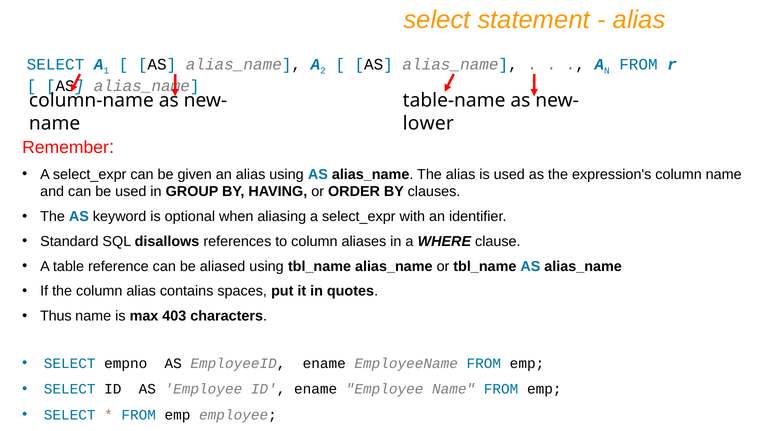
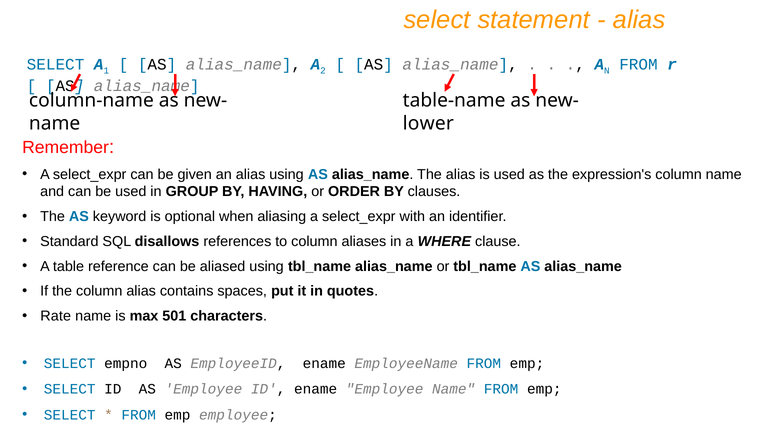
Thus: Thus -> Rate (56, 316)
403: 403 -> 501 (174, 316)
